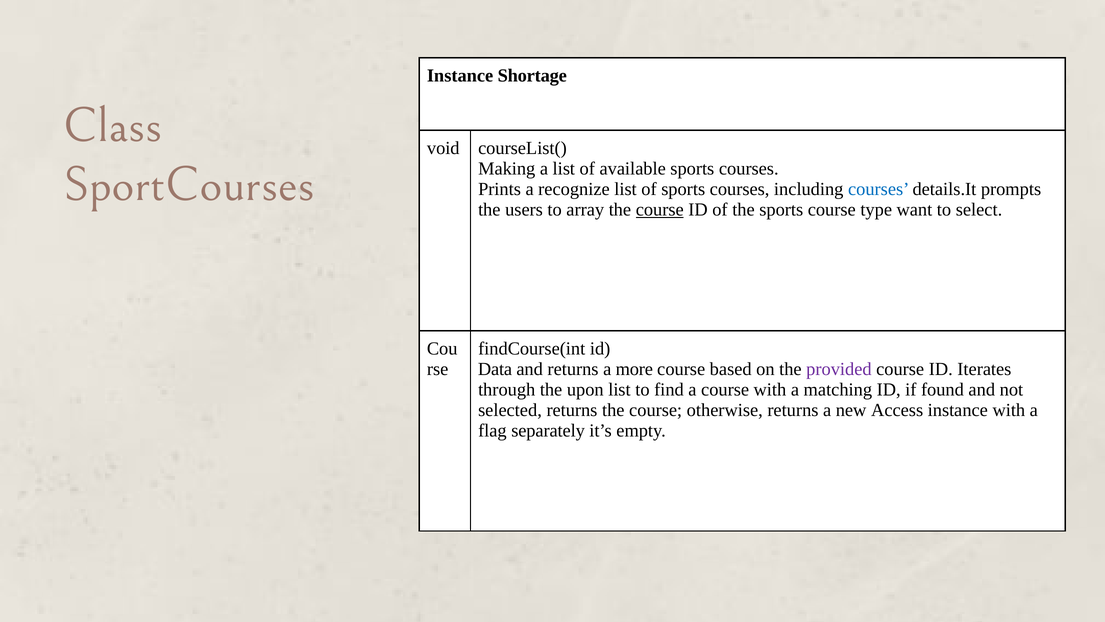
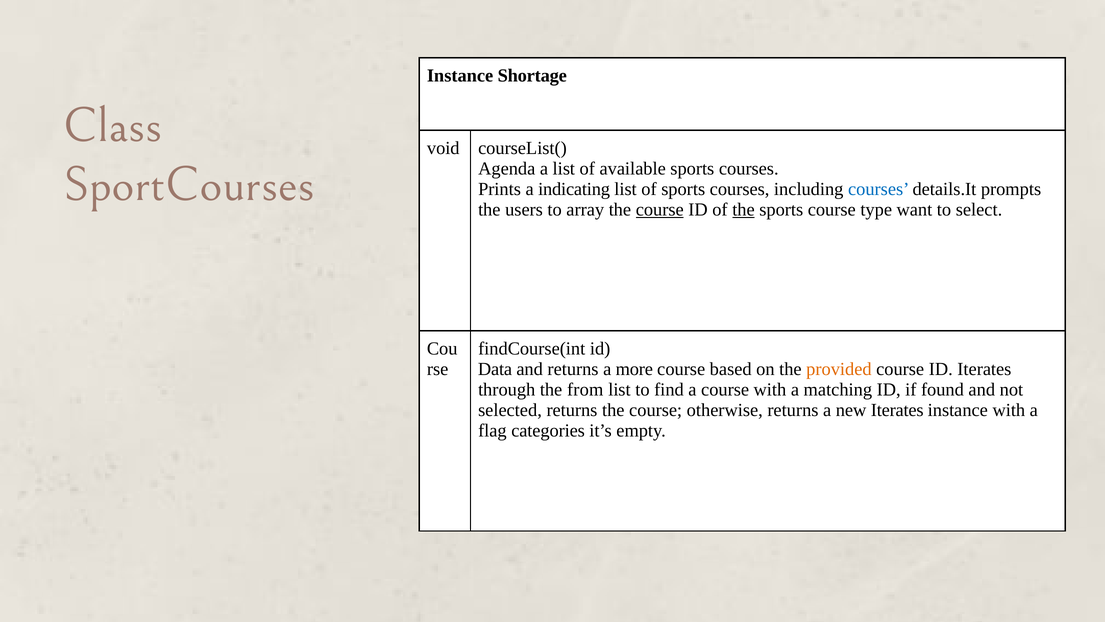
Making: Making -> Agenda (507, 169)
recognize: recognize -> indicating (574, 189)
the underline: none -> present (743, 210)
provided colour: purple -> orange (839, 369)
upon: upon -> from (585, 389)
new Access: Access -> Iterates (897, 410)
separately: separately -> categories (548, 430)
